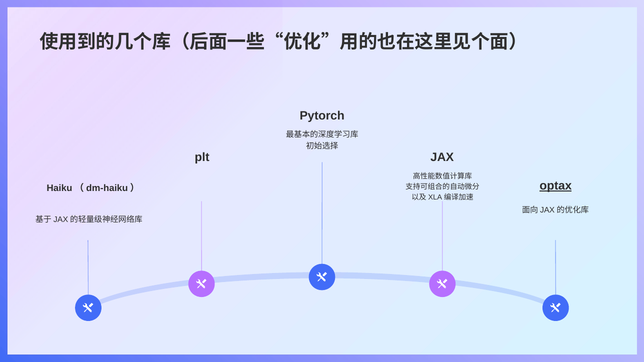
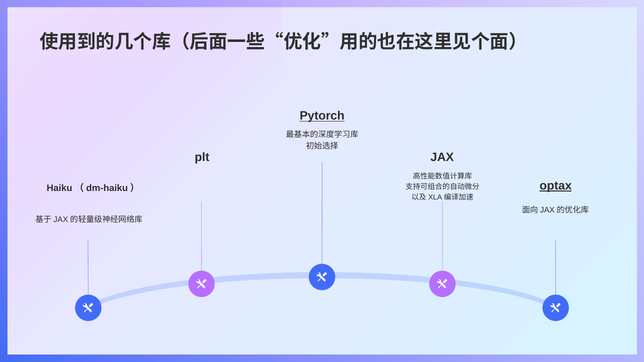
Pytorch underline: none -> present (322, 116)
